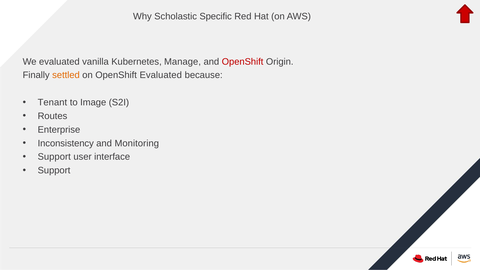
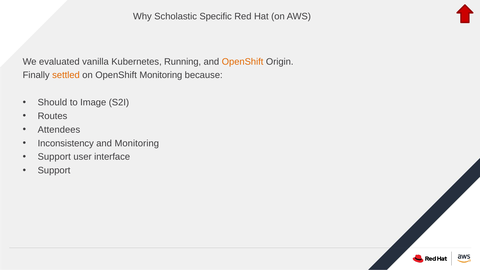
Manage: Manage -> Running (183, 62)
OpenShift colour: red -> orange (243, 62)
OpenShift Evaluated: Evaluated -> Monitoring (161, 75)
Tenant: Tenant -> Should (52, 102)
Enterprise: Enterprise -> Attendees (59, 130)
